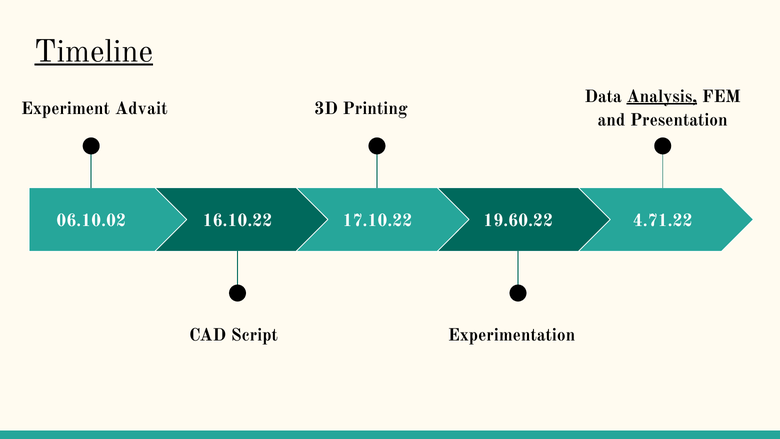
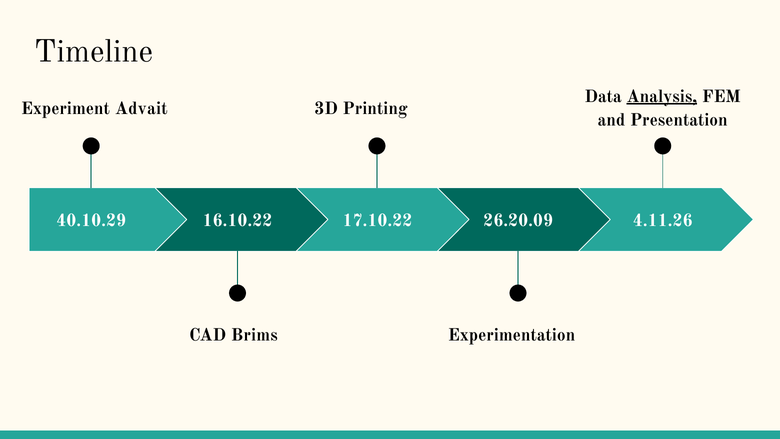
Timeline underline: present -> none (94, 51)
06.10.02: 06.10.02 -> 40.10.29 (91, 221)
19.60.22: 19.60.22 -> 26.20.09 (518, 221)
4.71.22: 4.71.22 -> 4.11.26 (663, 221)
Script: Script -> Brims (254, 335)
